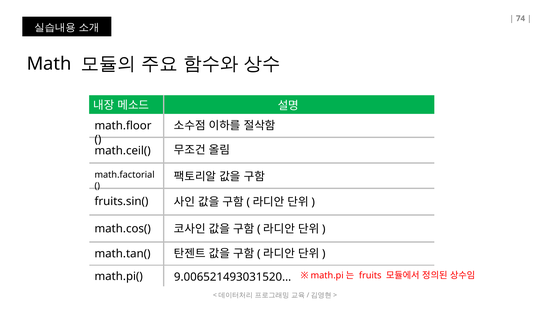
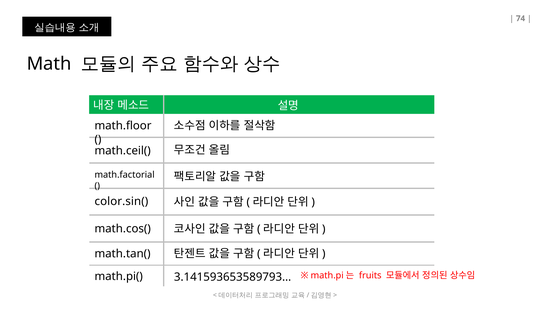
fruits.sin(: fruits.sin( -> color.sin( (121, 202)
9.006521493031520…: 9.006521493031520… -> 3.141593653589793… (233, 277)
